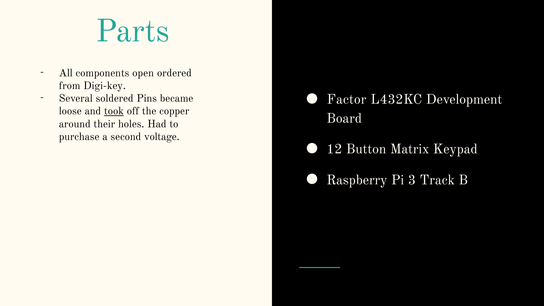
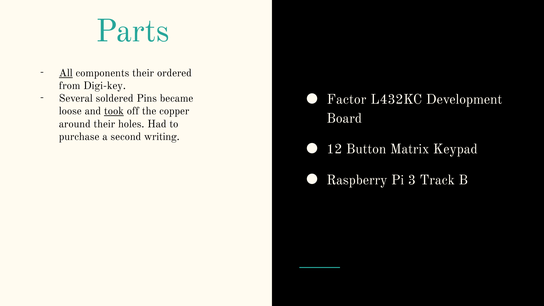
All underline: none -> present (66, 73)
components open: open -> their (143, 73)
voltage: voltage -> writing (162, 137)
